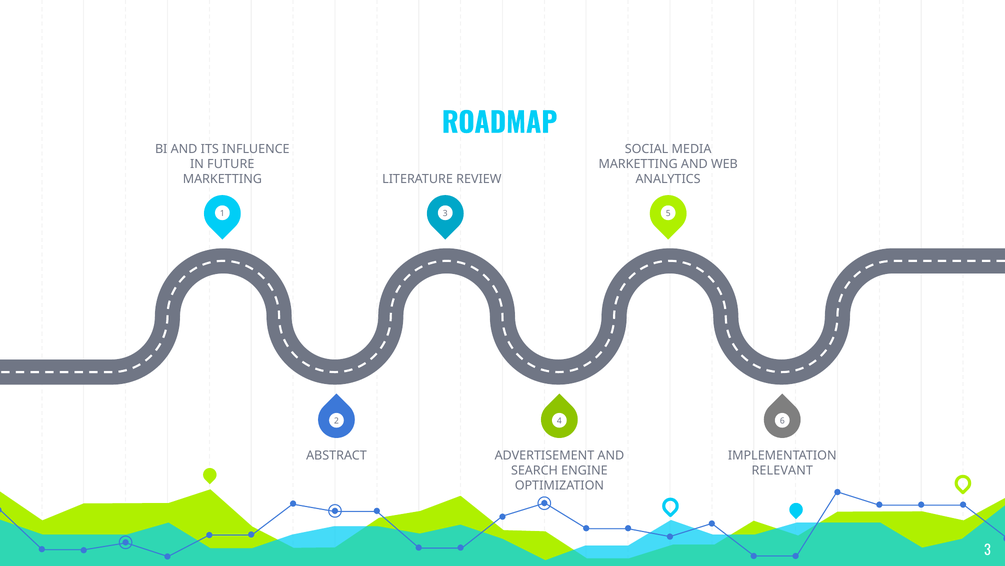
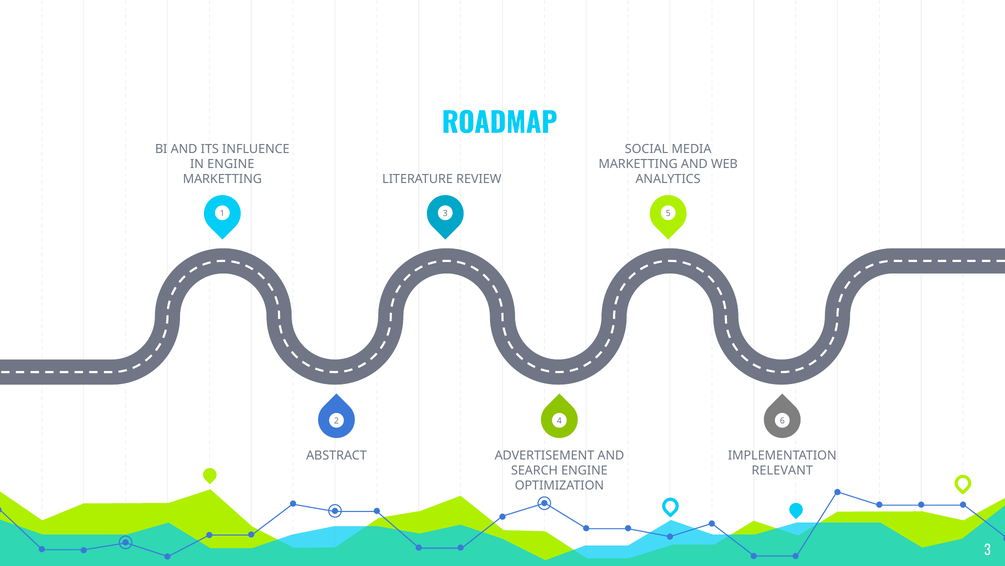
IN FUTURE: FUTURE -> ENGINE (231, 164)
